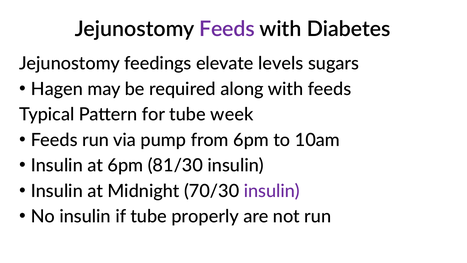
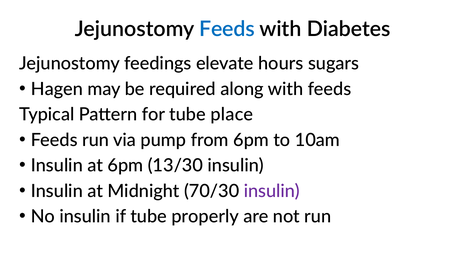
Feeds colour: purple -> blue (227, 29)
levels: levels -> hours (281, 64)
week: week -> place (232, 114)
81/30: 81/30 -> 13/30 (175, 165)
